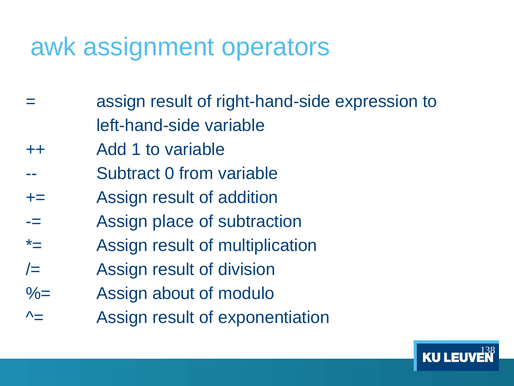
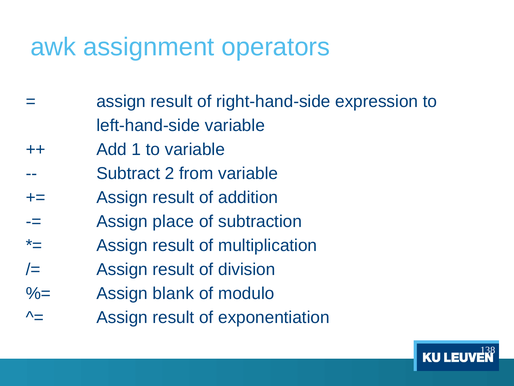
0: 0 -> 2 (170, 173)
about: about -> blank (173, 293)
